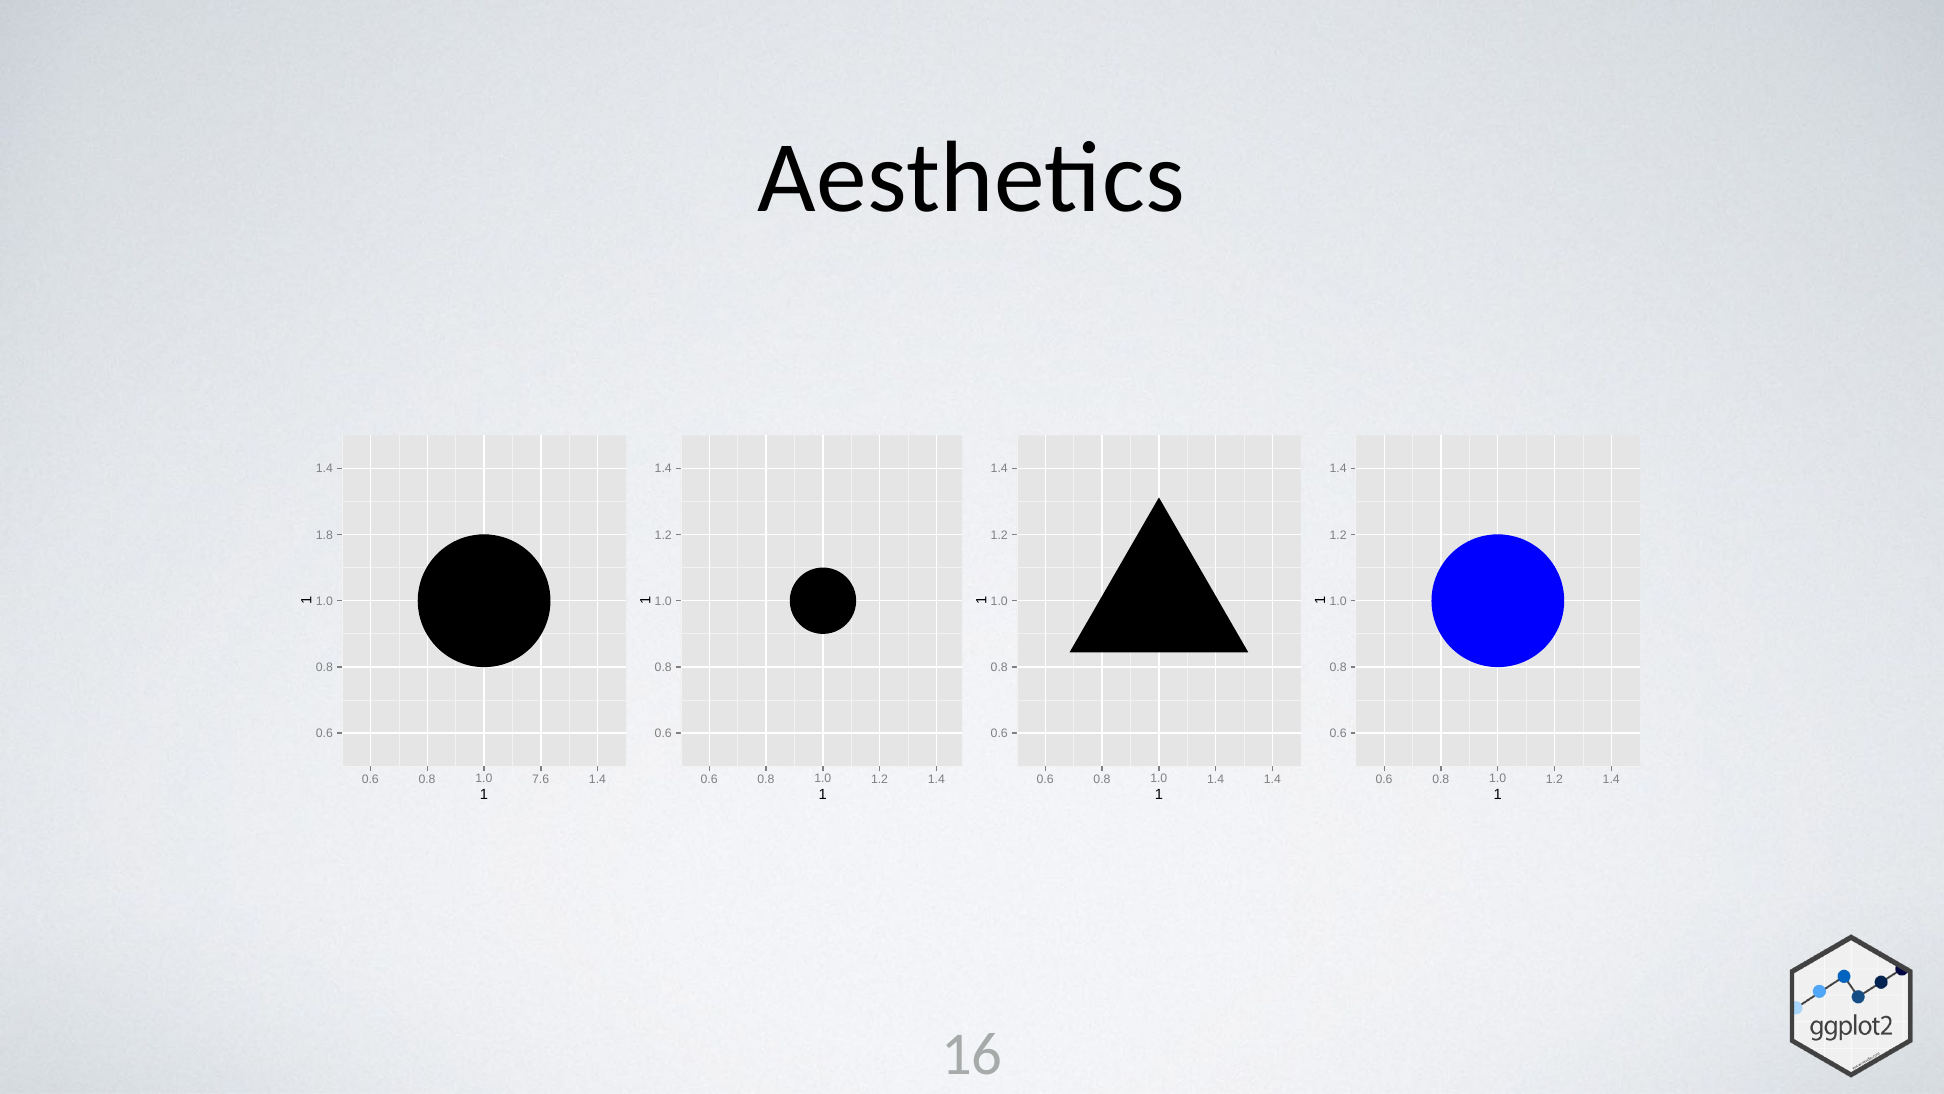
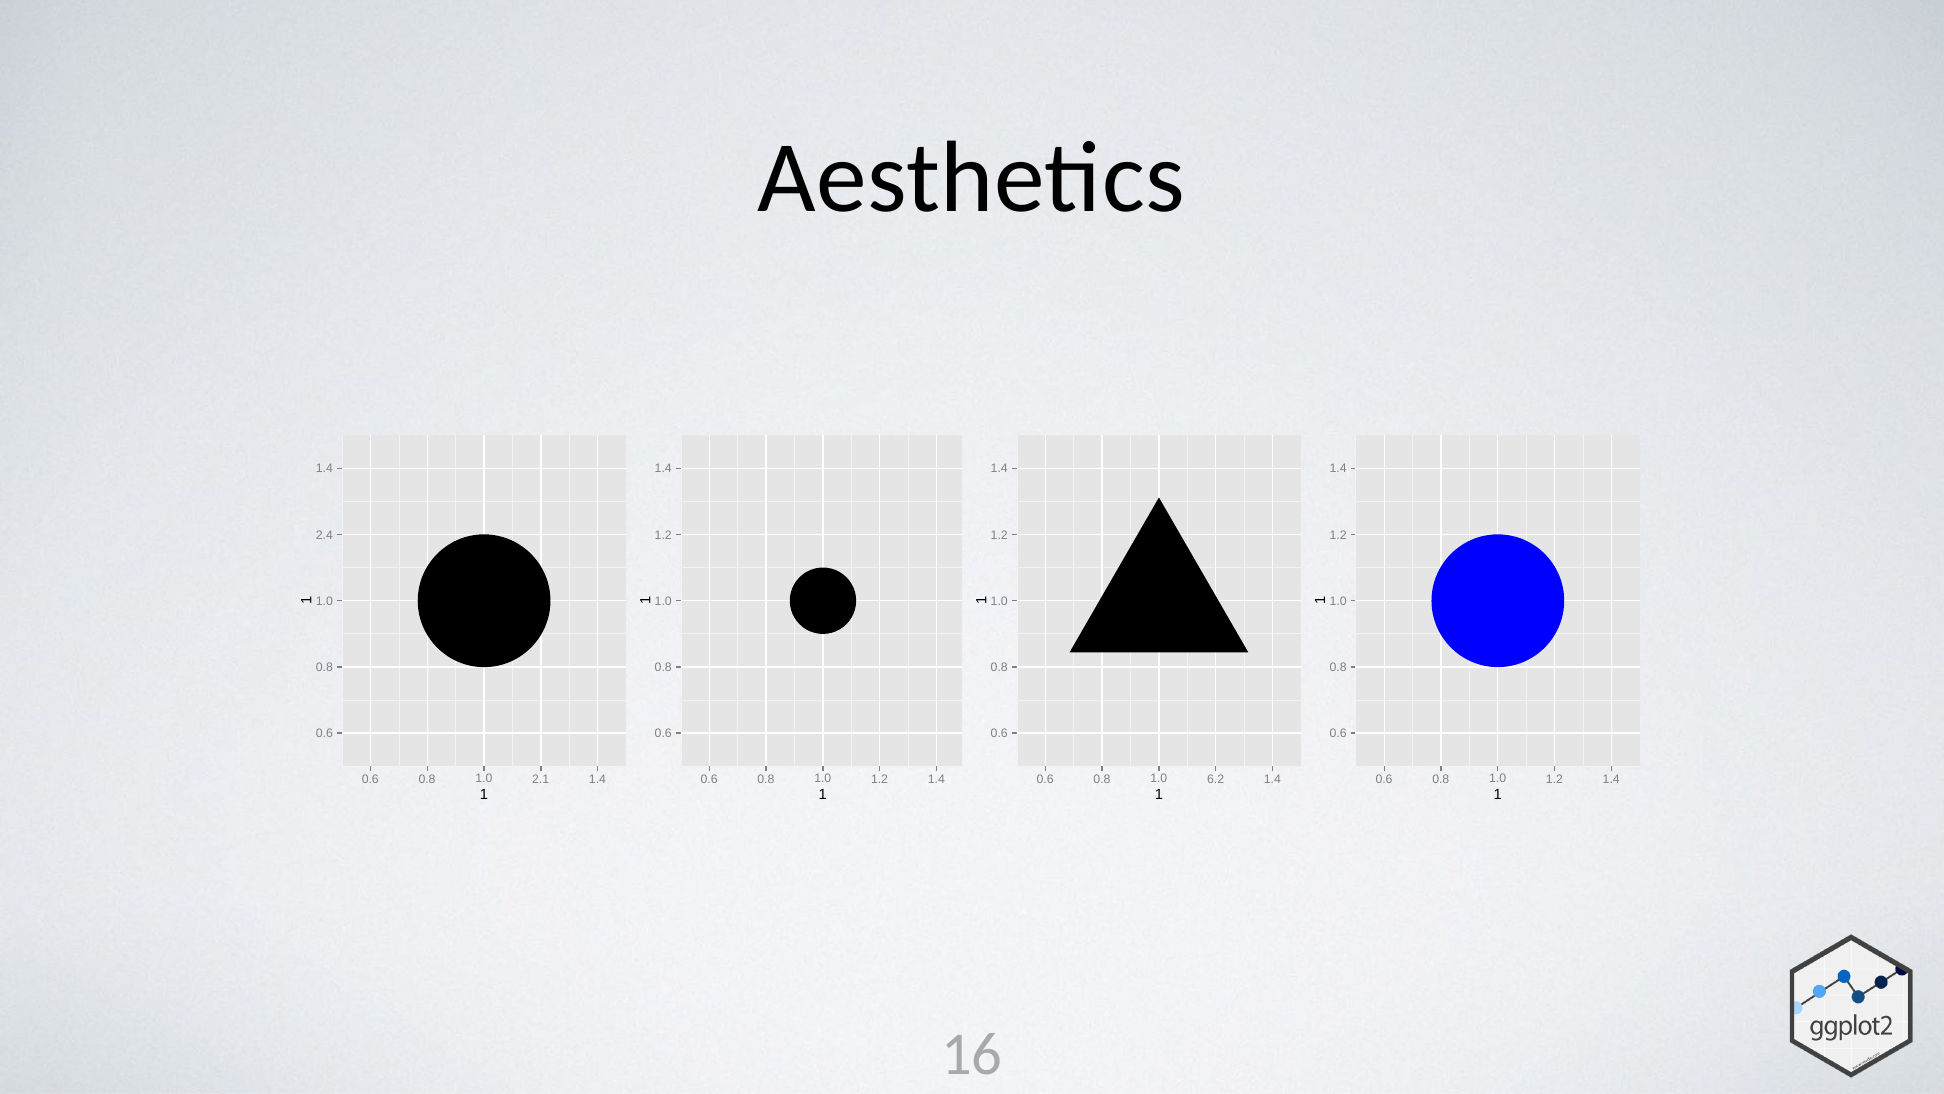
1.8: 1.8 -> 2.4 (324, 535)
7.6: 7.6 -> 2.1 (541, 780)
0.8 1.4: 1.4 -> 6.2 (1216, 780)
